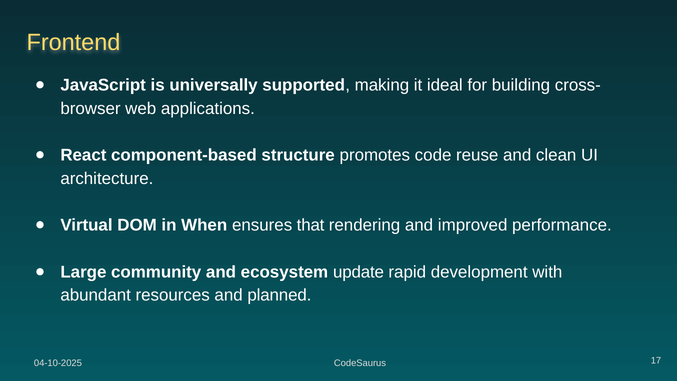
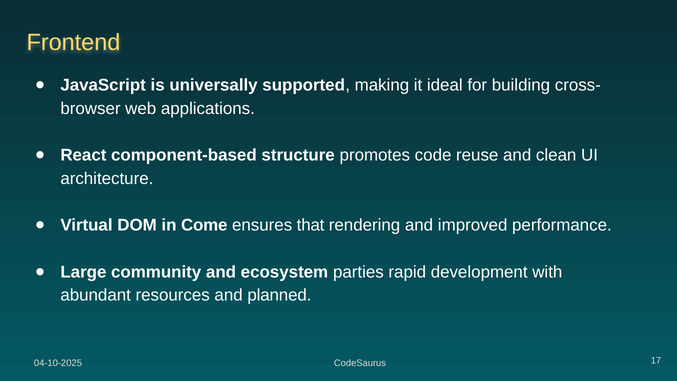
When: When -> Come (204, 225)
update: update -> parties (358, 272)
